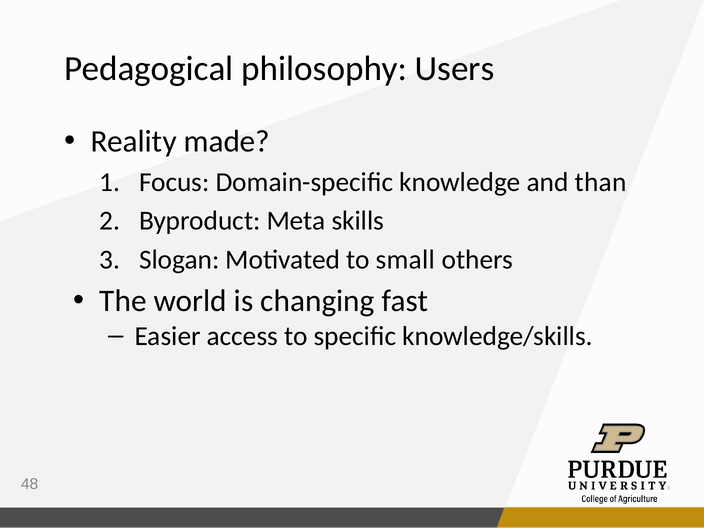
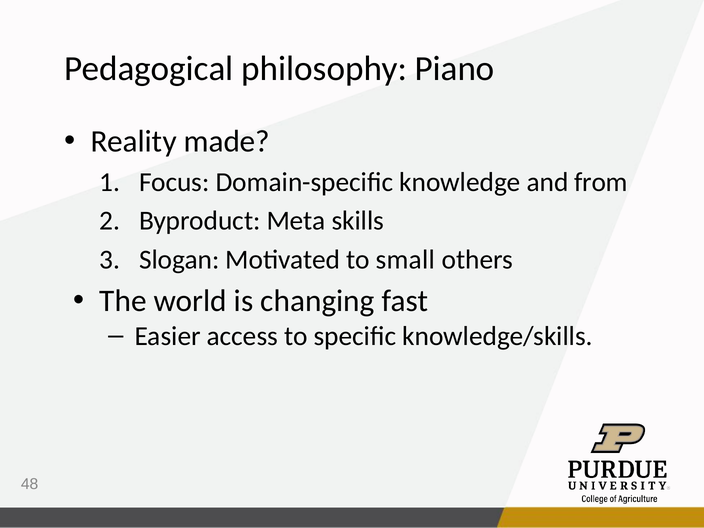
Users: Users -> Piano (455, 69)
than: than -> from (601, 182)
